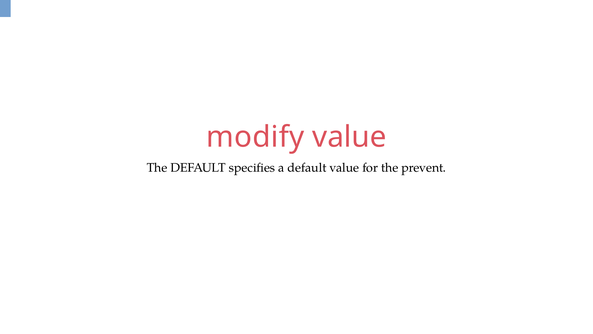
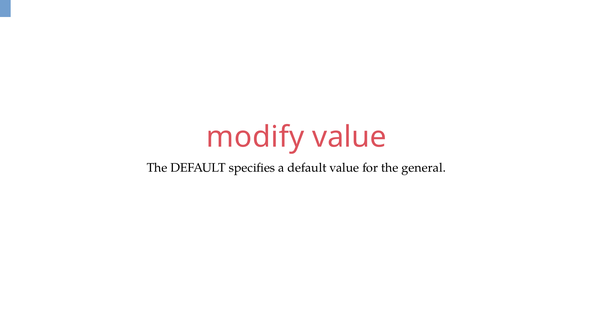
prevent: prevent -> general (424, 168)
